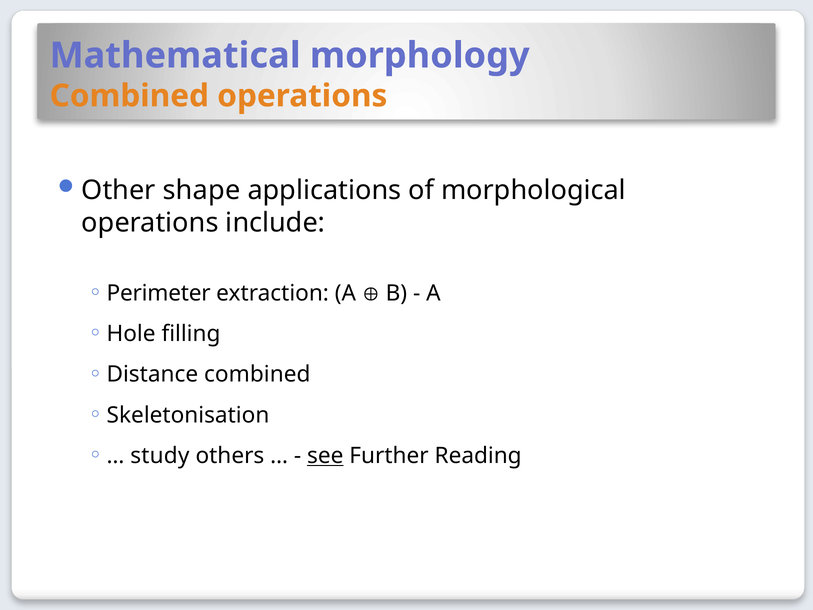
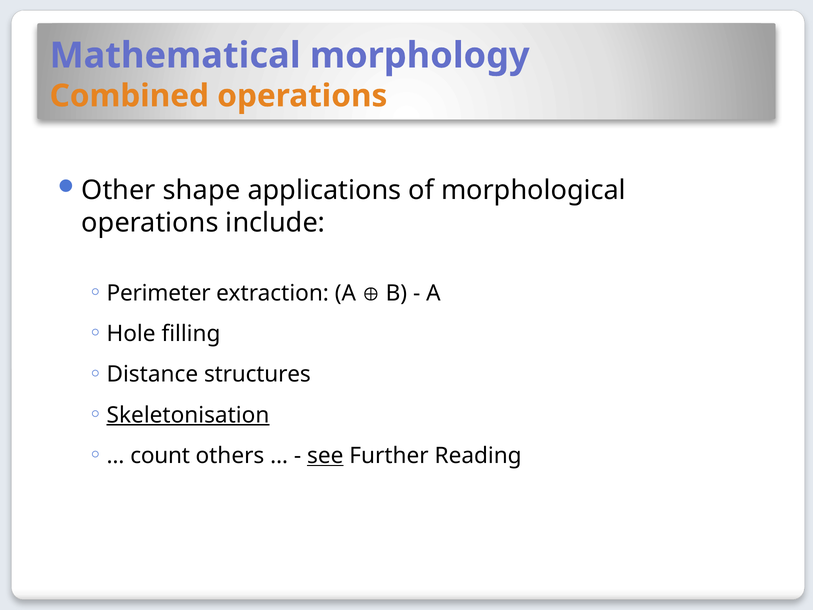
Distance combined: combined -> structures (257, 374)
Skeletonisation underline: none -> present (188, 415)
study: study -> count (160, 456)
